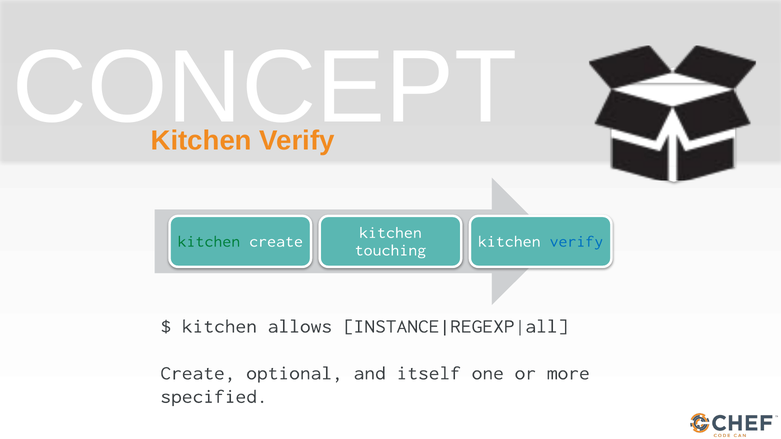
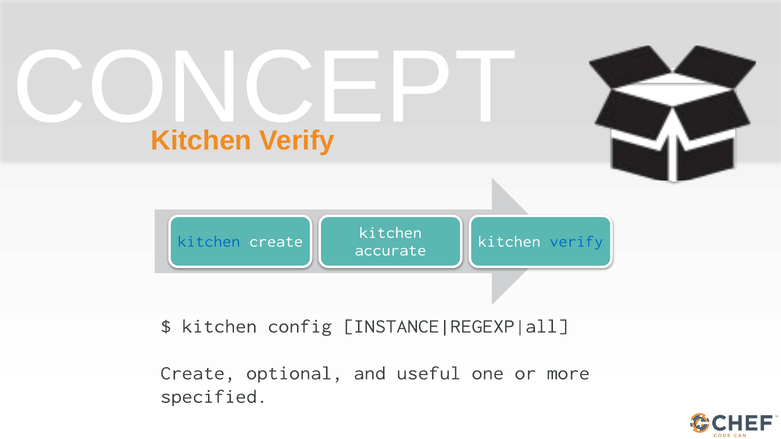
kitchen colour: green -> blue (209, 241)
touching: touching -> accurate (390, 250)
allows: allows -> config (300, 326)
itself: itself -> useful (429, 373)
